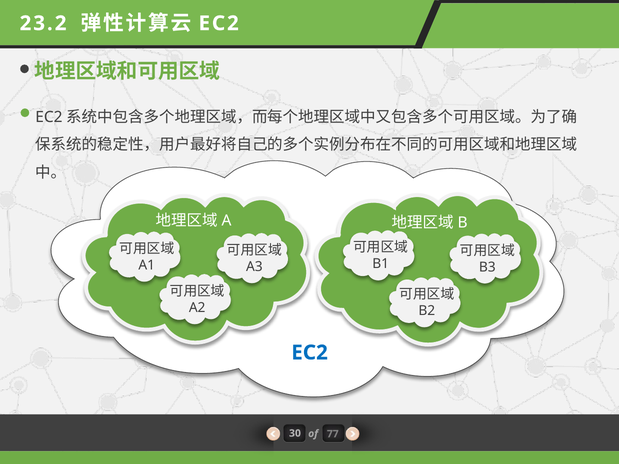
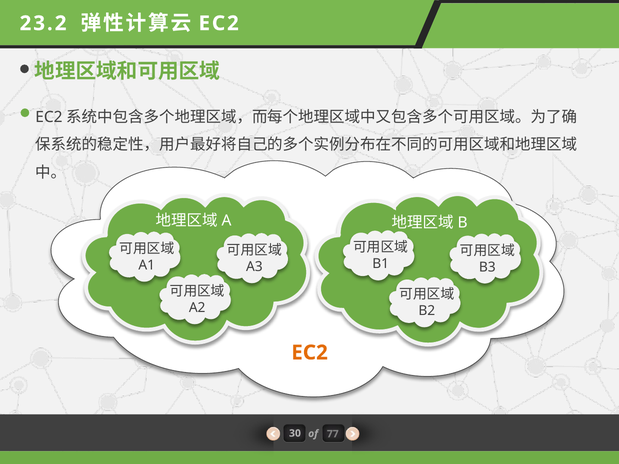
EC2 colour: blue -> orange (310, 353)
